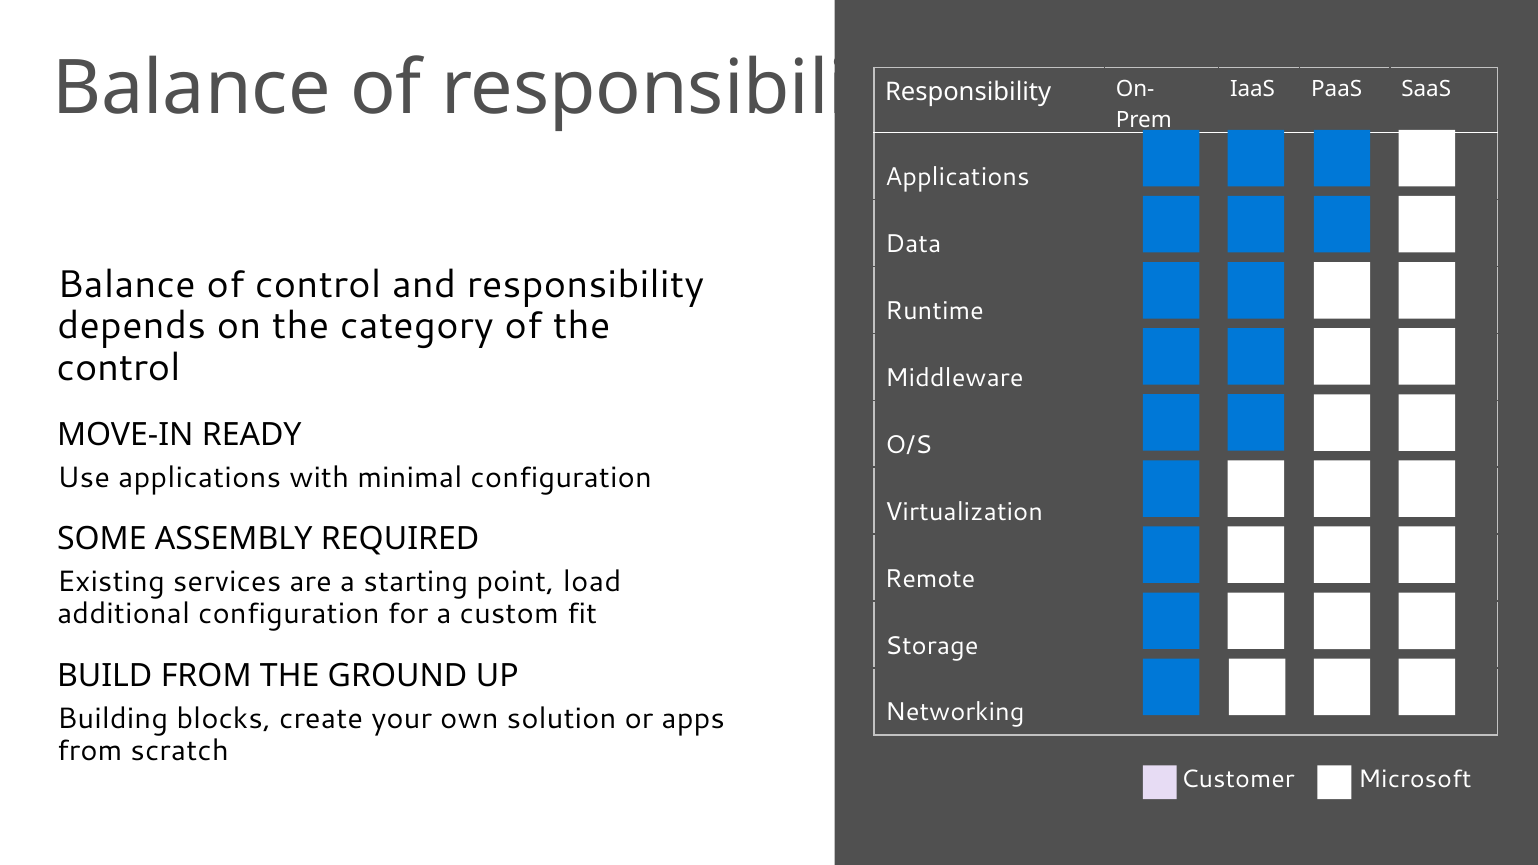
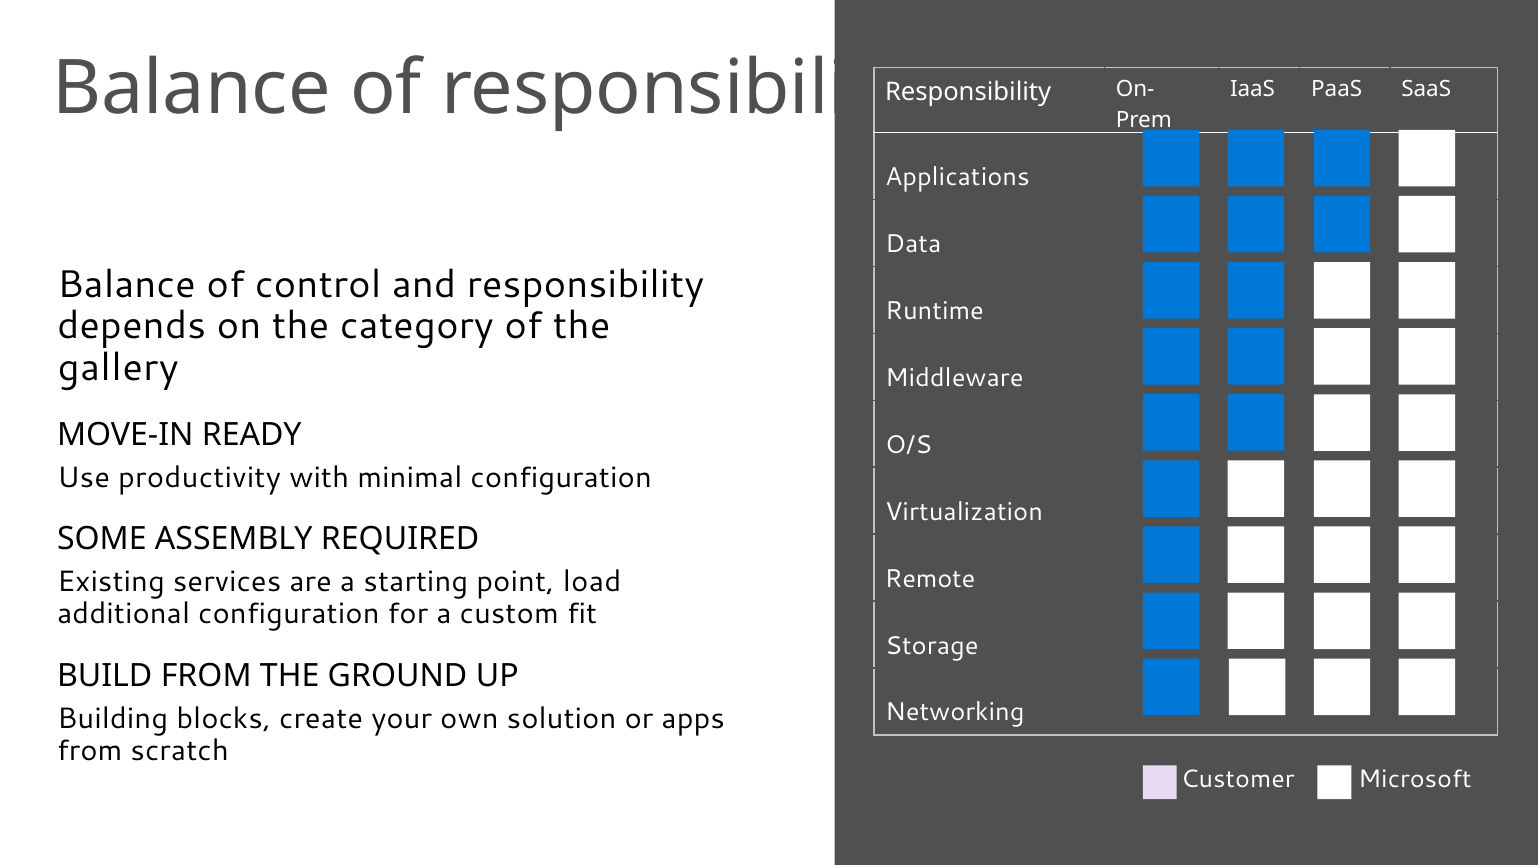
control: control -> gallery (118, 368)
Use applications: applications -> productivity (200, 478)
